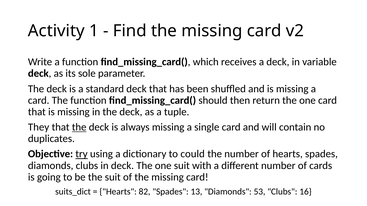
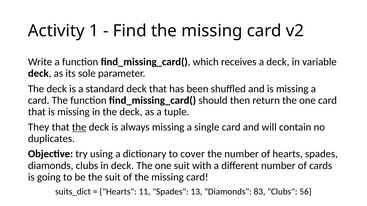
try underline: present -> none (82, 154)
could: could -> cover (193, 154)
82: 82 -> 11 (145, 192)
53: 53 -> 83 (260, 192)
16: 16 -> 56 (306, 192)
